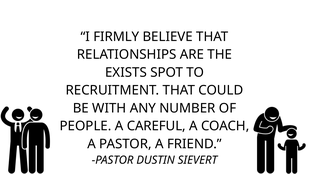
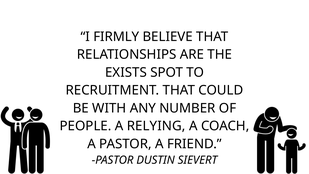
CAREFUL: CAREFUL -> RELYING (156, 126)
